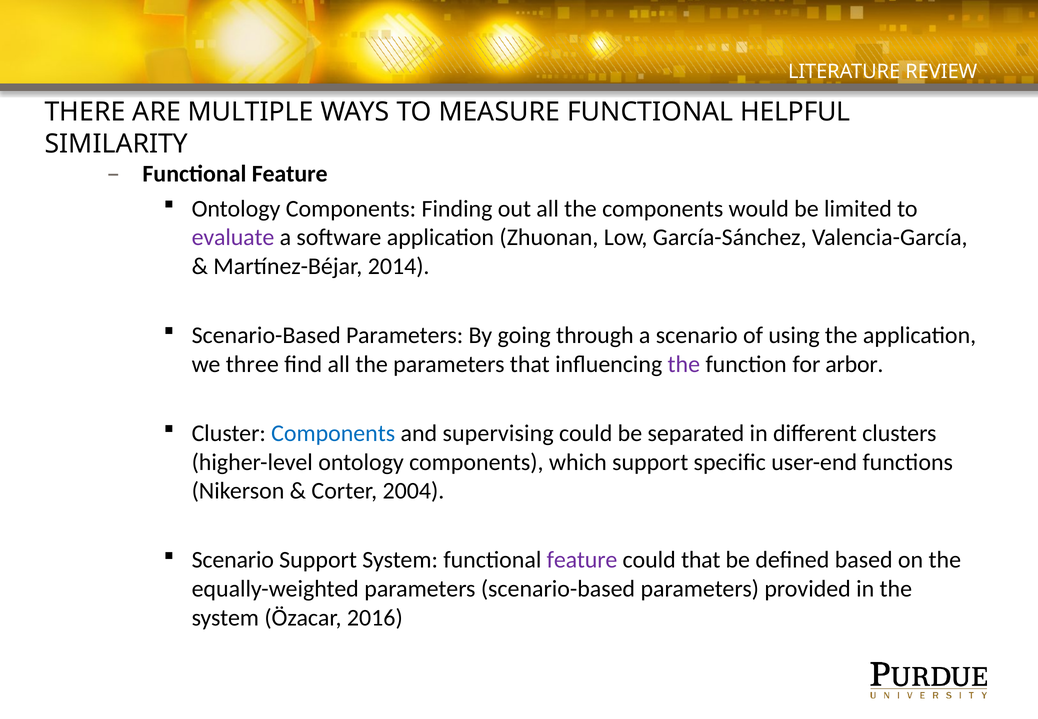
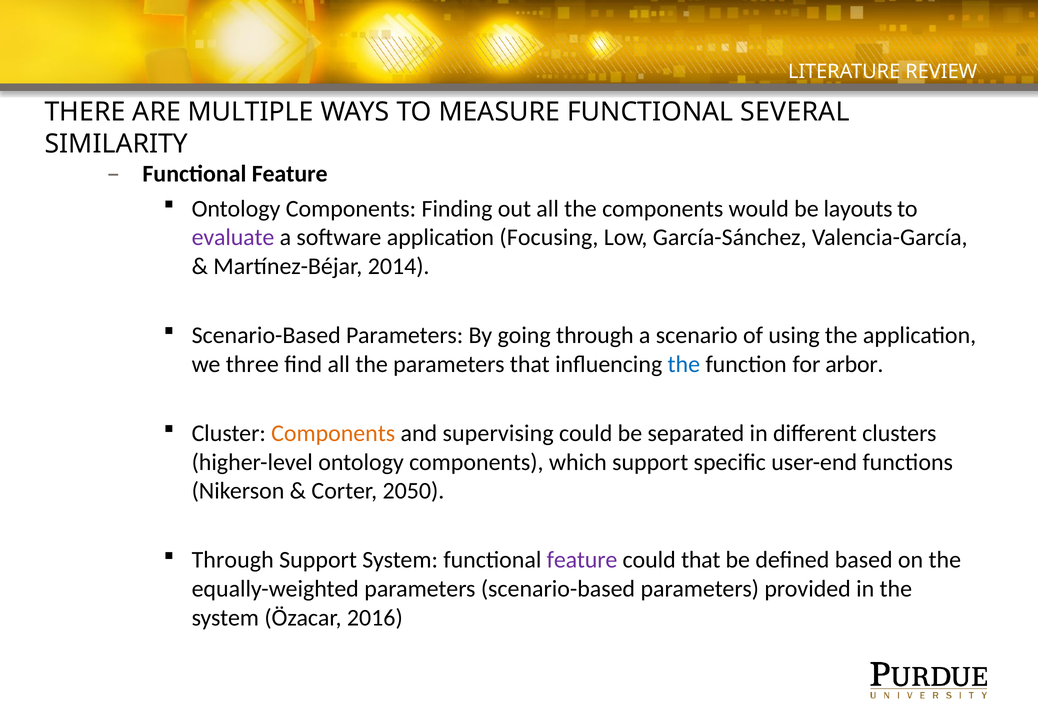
HELPFUL: HELPFUL -> SEVERAL (795, 112)
limited: limited -> layouts (858, 209)
Zhuonan: Zhuonan -> Focusing (549, 237)
the colour: purple -> blue (684, 364)
Components colour: blue -> orange (333, 433)
2004: 2004 -> 2050 (413, 491)
Scenario: Scenario -> Through (233, 560)
